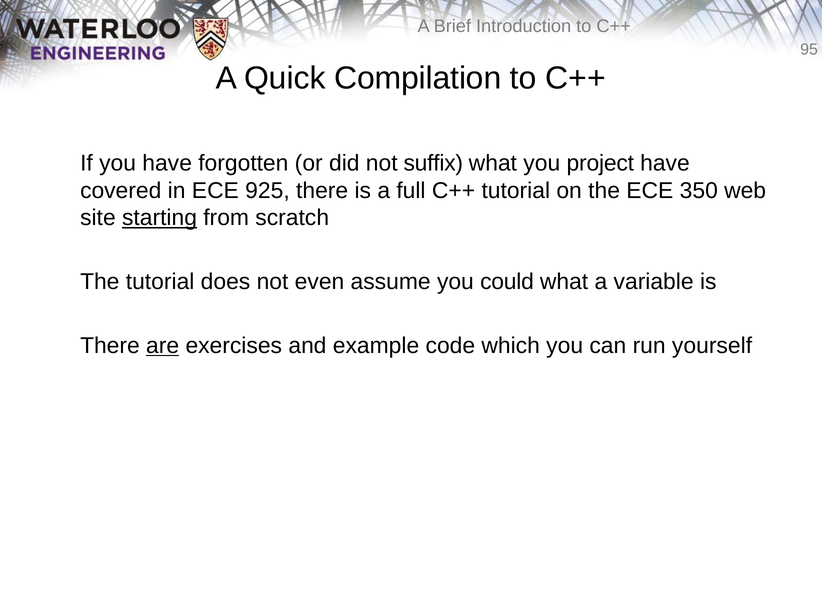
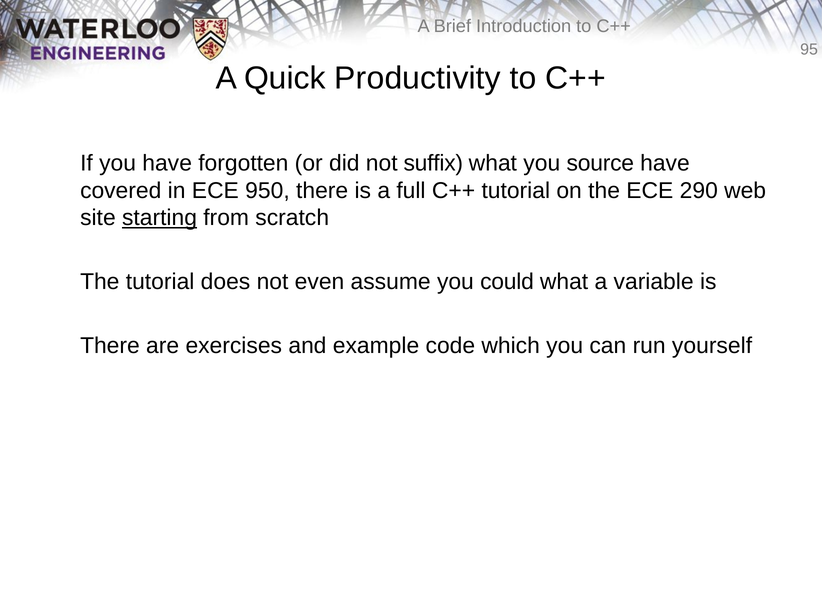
Compilation: Compilation -> Productivity (418, 78)
project: project -> source (600, 163)
925: 925 -> 950 (267, 191)
350: 350 -> 290 (699, 191)
are underline: present -> none (163, 346)
